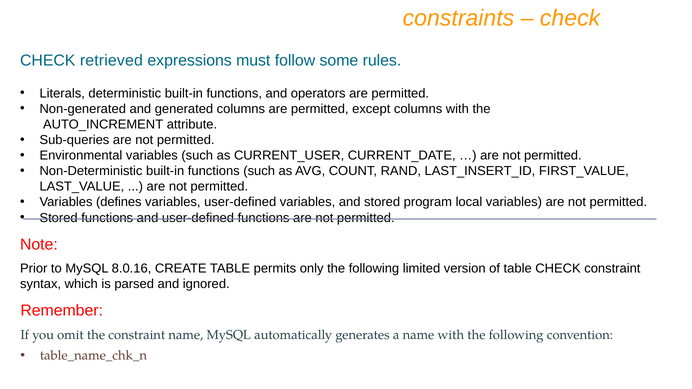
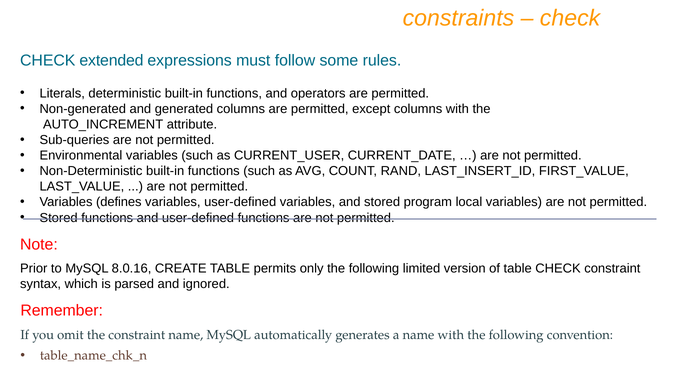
retrieved: retrieved -> extended (112, 61)
